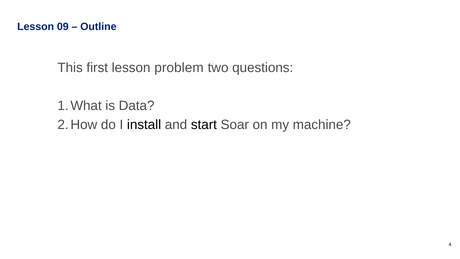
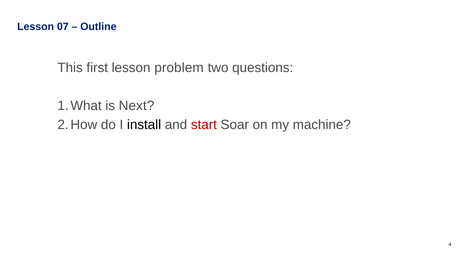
09: 09 -> 07 (63, 27)
Data: Data -> Next (137, 106)
start colour: black -> red (204, 125)
